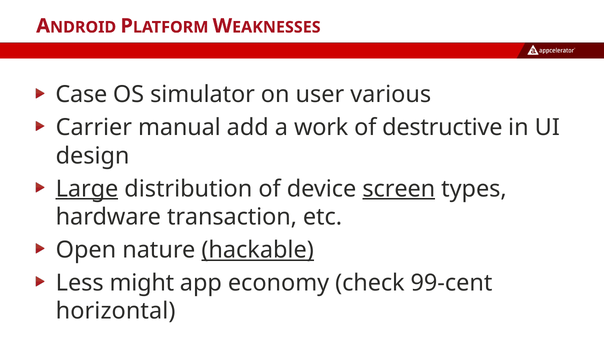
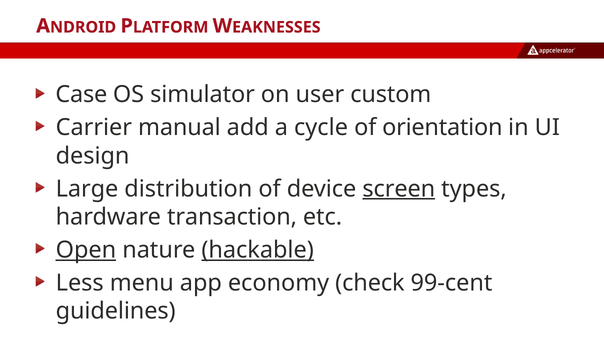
various: various -> custom (391, 95)
work: work -> cycle (321, 128)
destructive: destructive -> orientation (442, 128)
Large underline: present -> none (87, 189)
Open underline: none -> present (86, 250)
might: might -> menu (142, 283)
horizontal: horizontal -> guidelines (116, 311)
